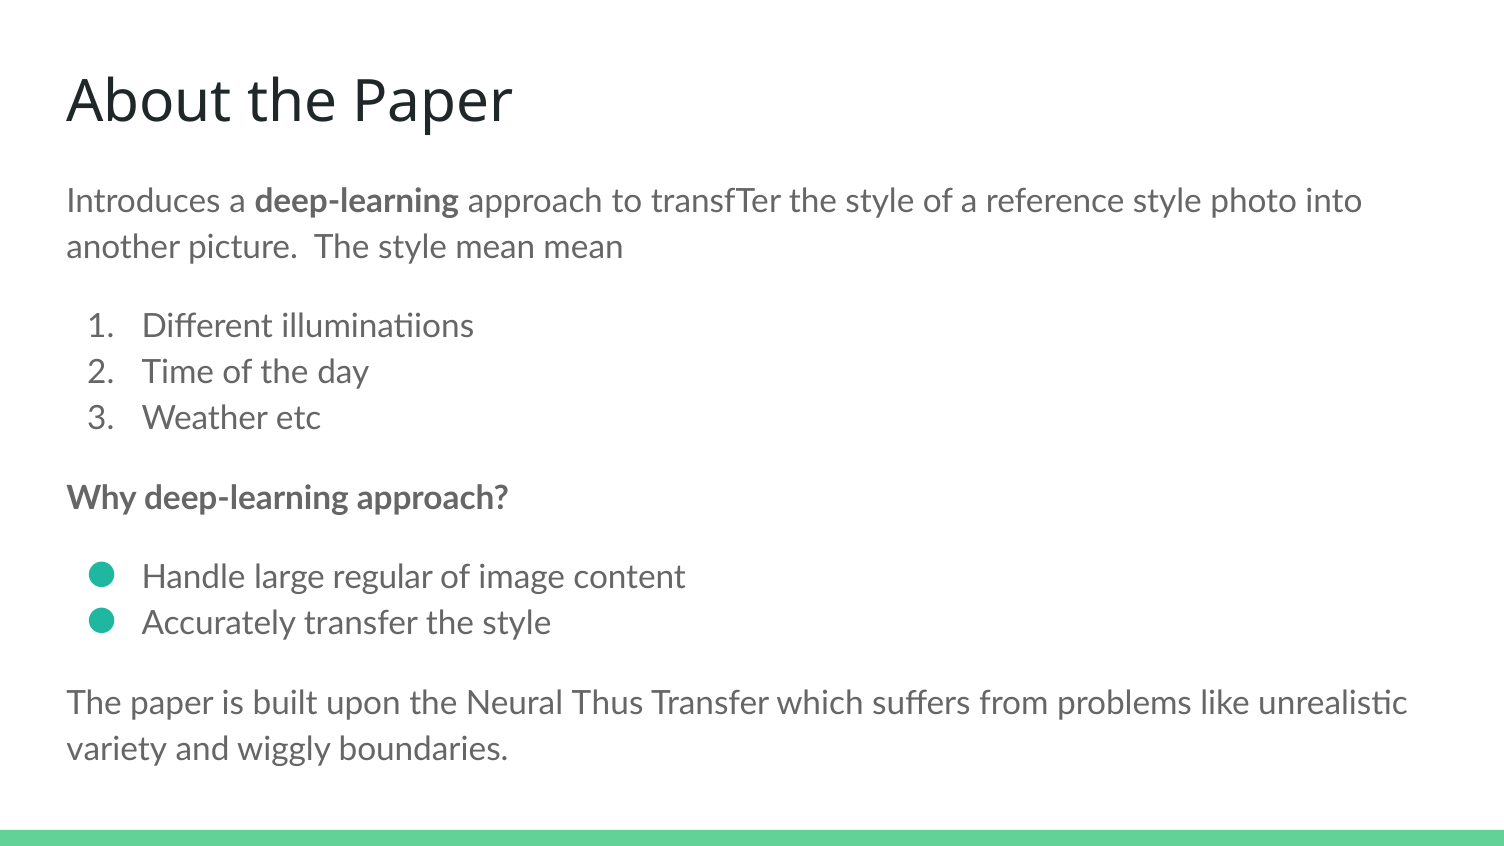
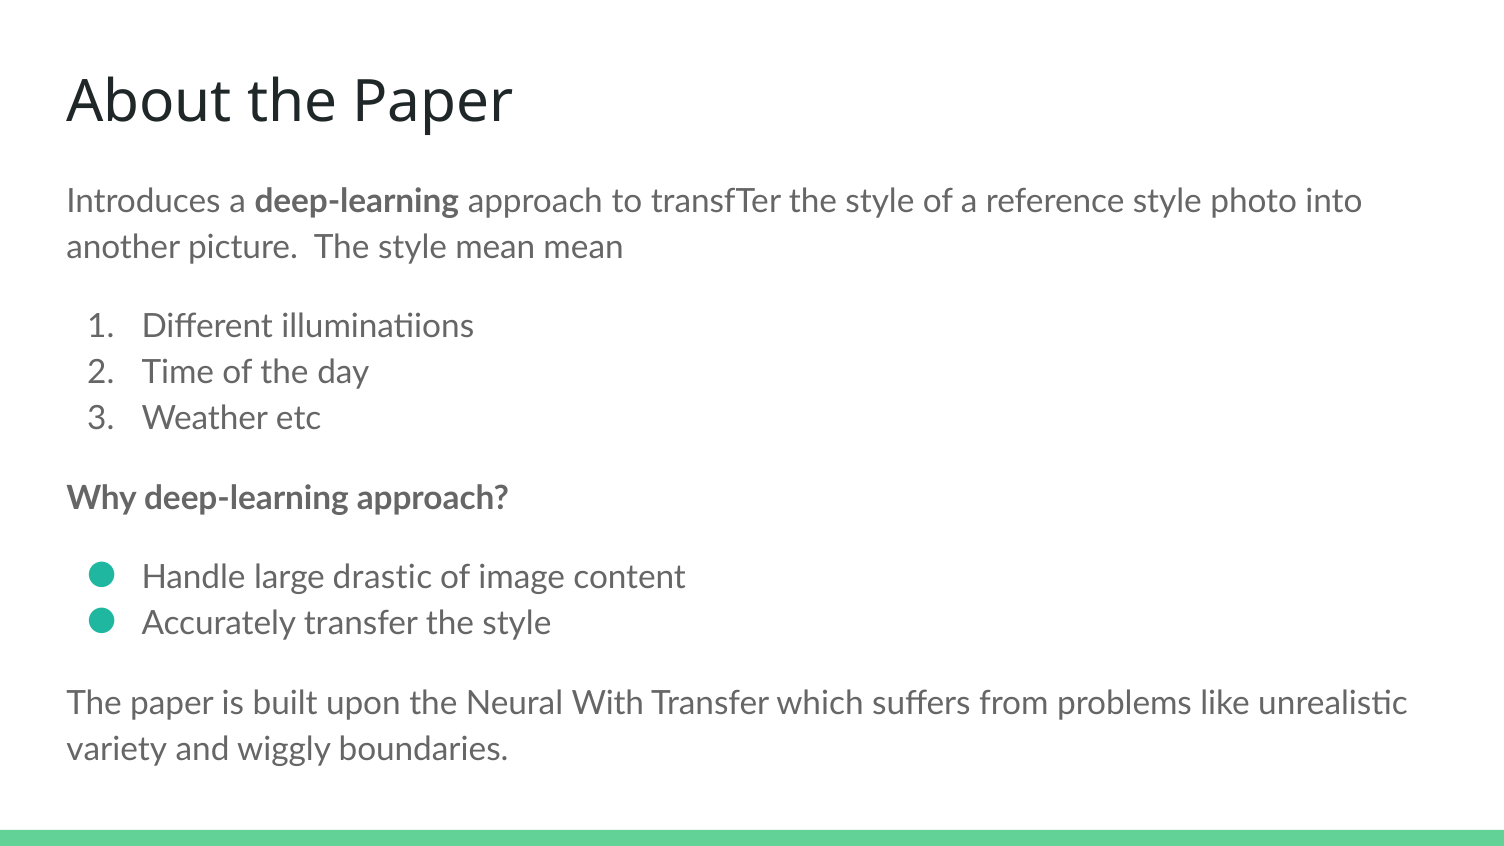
regular: regular -> drastic (382, 578)
Thus: Thus -> With (608, 703)
